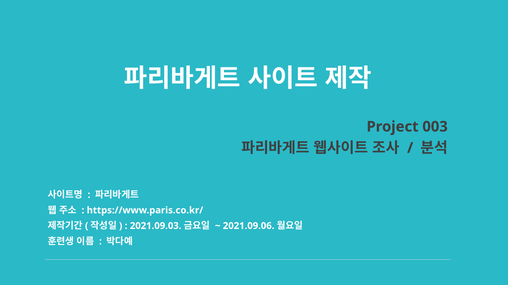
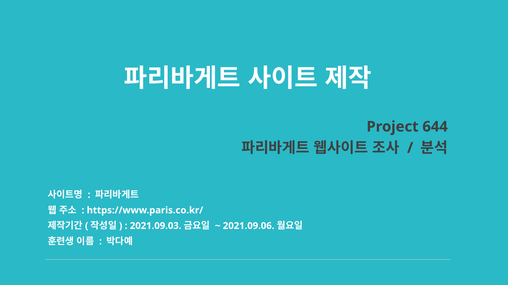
003: 003 -> 644 (435, 127)
